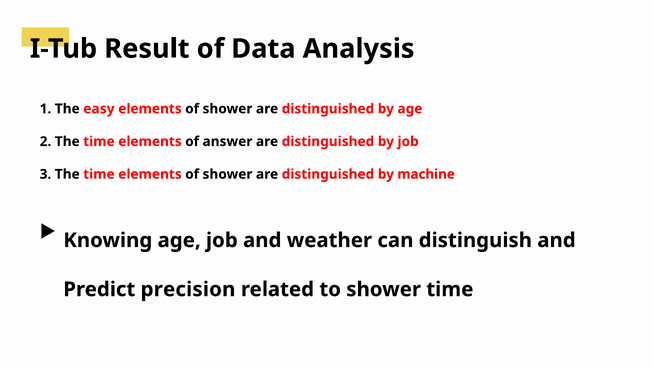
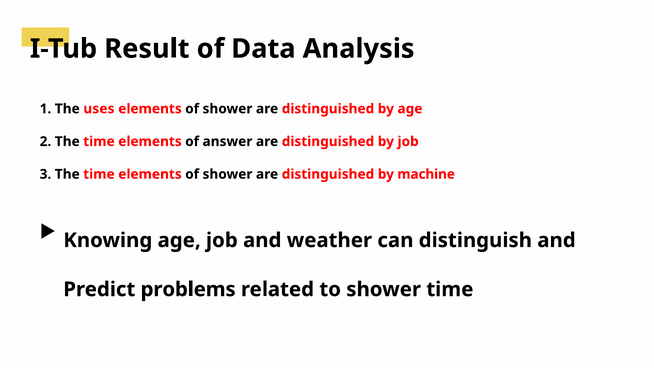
easy: easy -> uses (99, 109)
precision: precision -> problems (188, 289)
